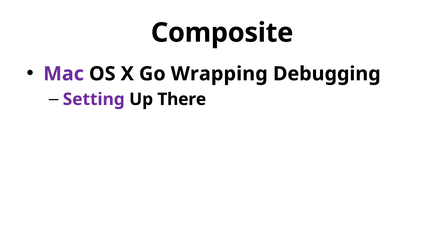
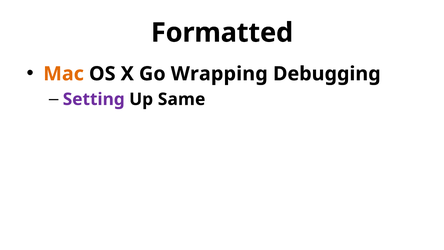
Composite: Composite -> Formatted (222, 33)
Mac colour: purple -> orange (64, 74)
There: There -> Same (182, 99)
